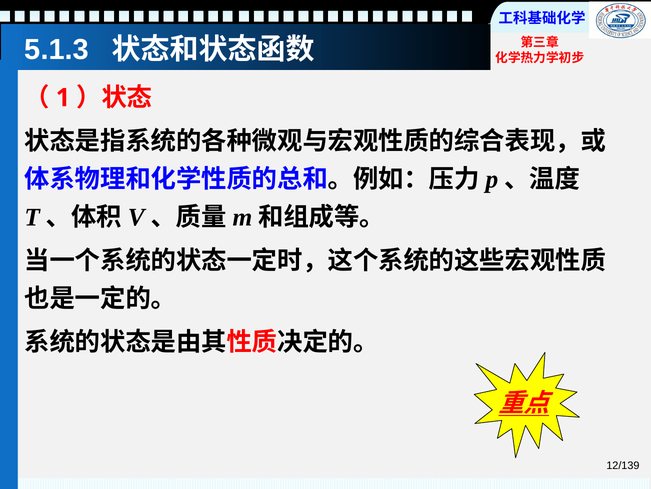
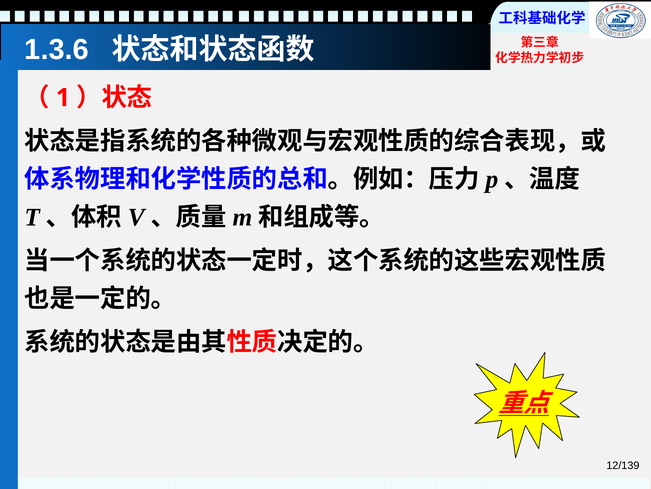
5.1.3: 5.1.3 -> 1.3.6 (57, 50)
